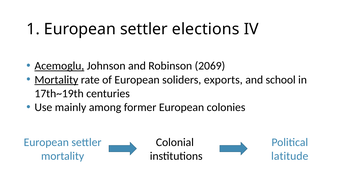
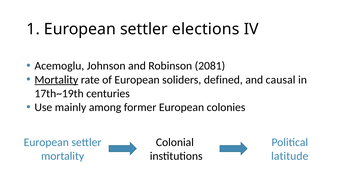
Acemoglu underline: present -> none (59, 66)
2069: 2069 -> 2081 (210, 66)
exports: exports -> defined (223, 80)
school: school -> causal (281, 80)
